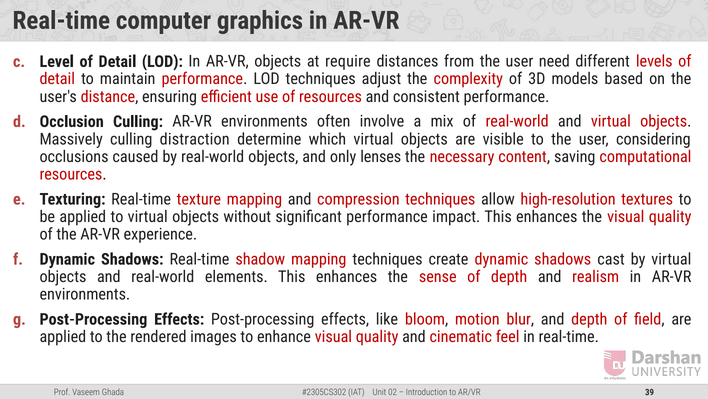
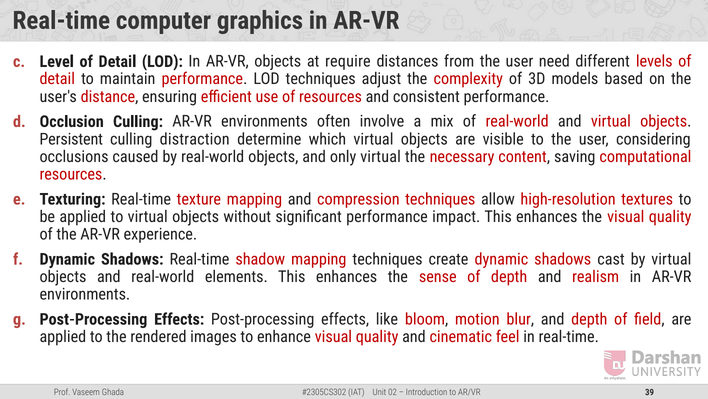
Massively: Massively -> Persistent (71, 139)
only lenses: lenses -> virtual (381, 156)
